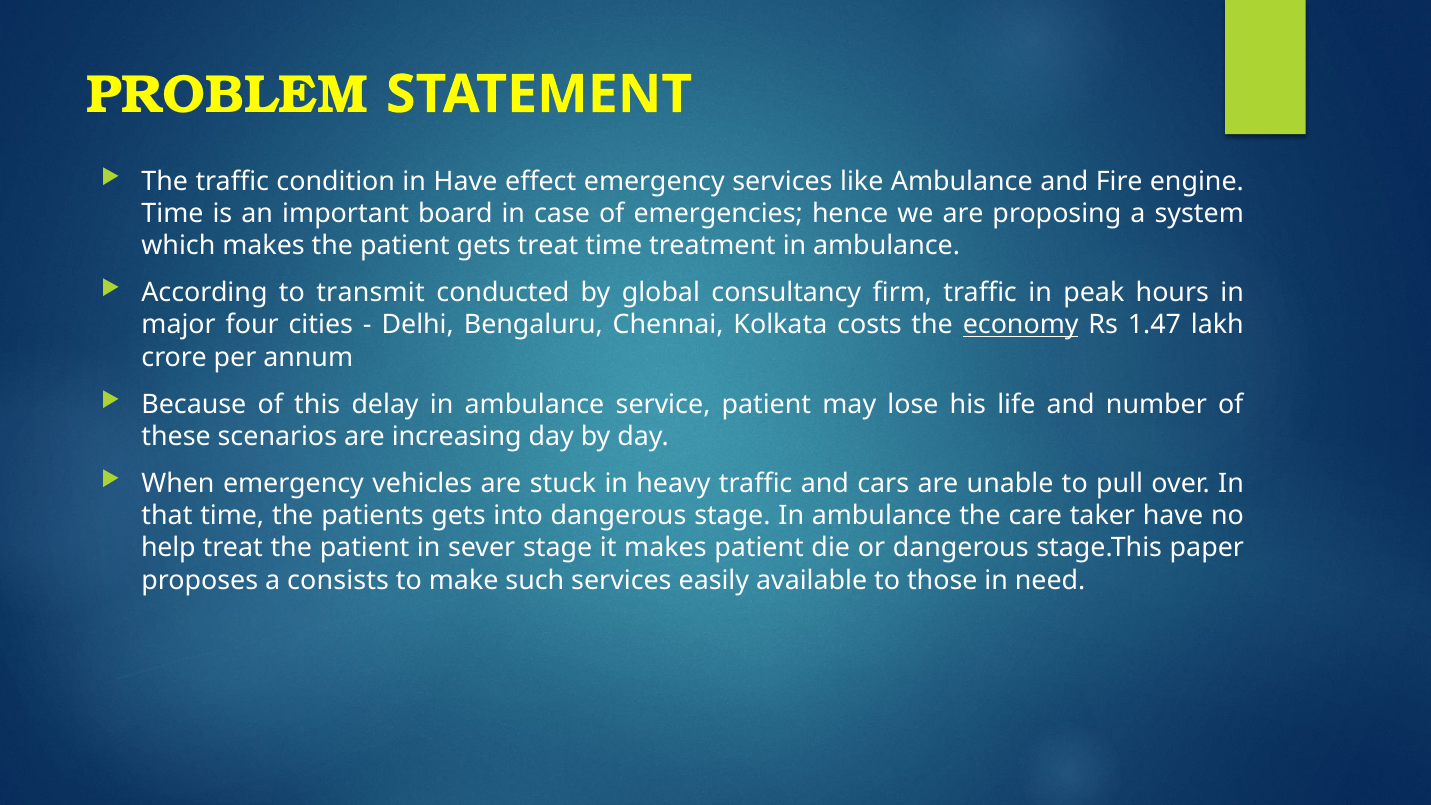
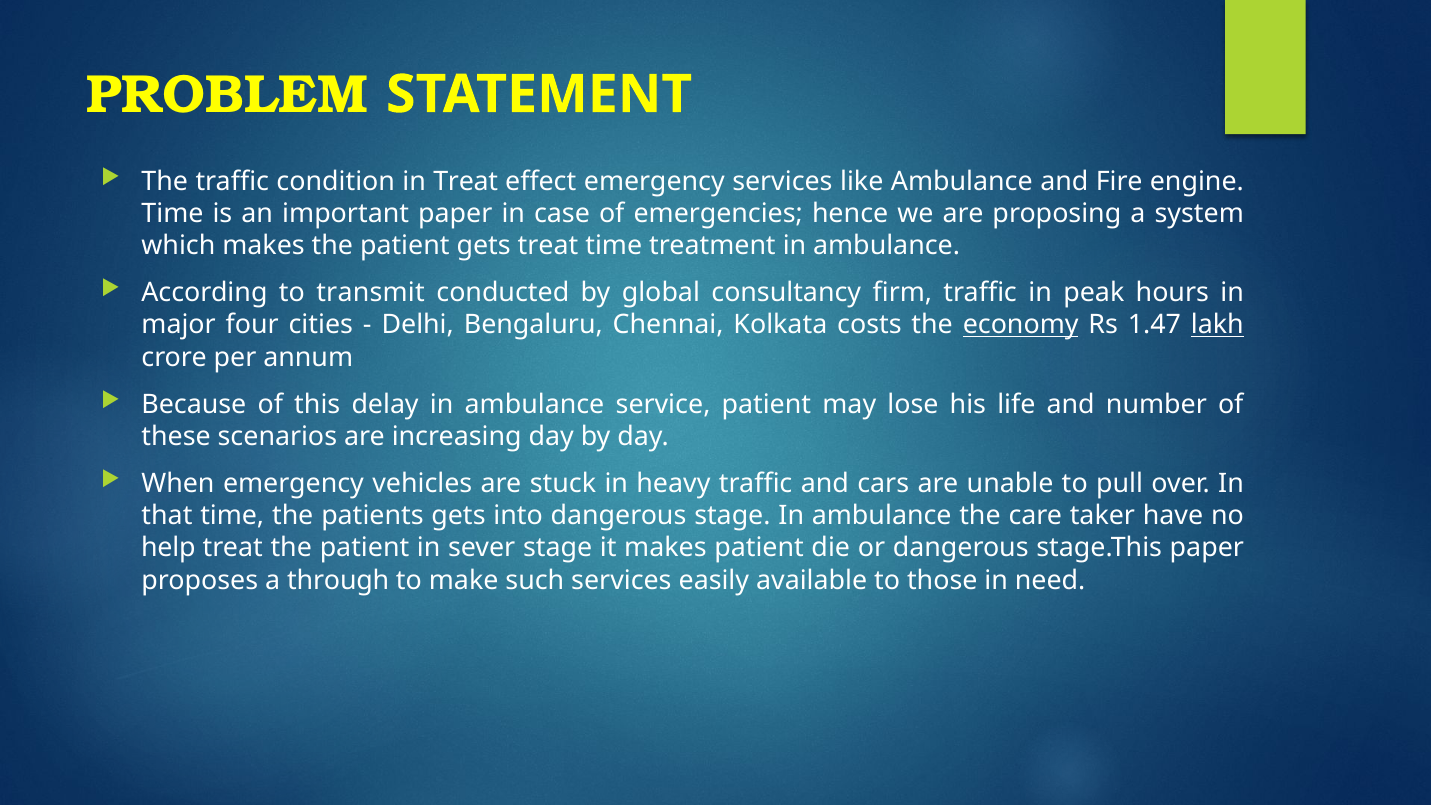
in Have: Have -> Treat (466, 181)
important board: board -> paper (455, 213)
lakh underline: none -> present (1217, 325)
consists: consists -> through (338, 580)
